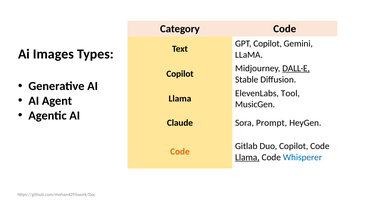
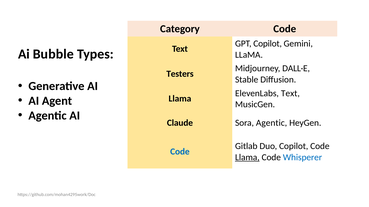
Images: Images -> Bubble (53, 54)
DALL·E underline: present -> none (296, 69)
Copilot: Copilot -> Testers (180, 74)
ElevenLabs Tool: Tool -> Text (290, 93)
Sora Prompt: Prompt -> Agentic (272, 123)
Code colour: orange -> blue (180, 152)
